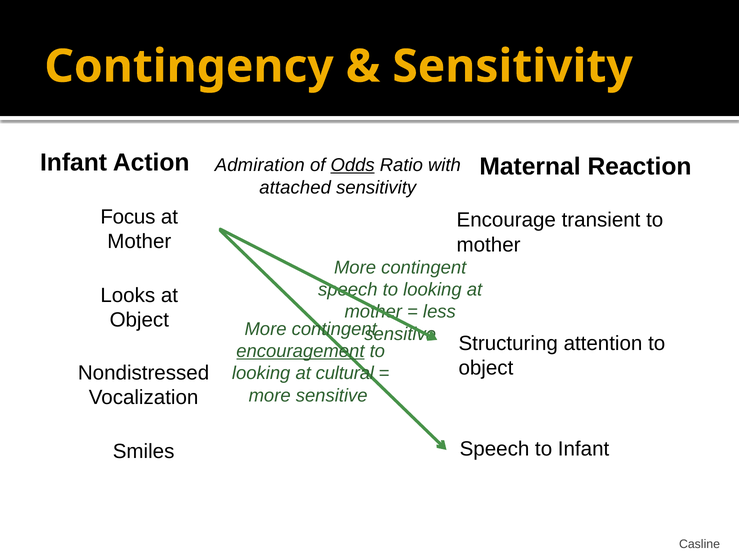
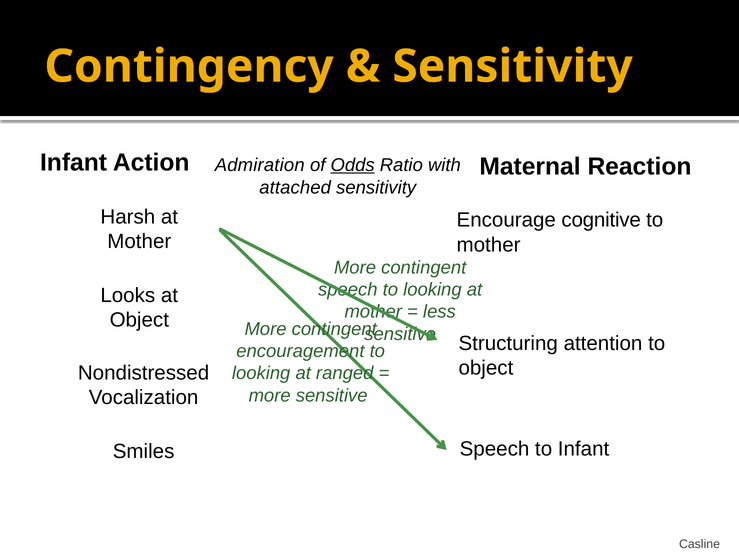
Focus: Focus -> Harsh (128, 217)
transient: transient -> cognitive (601, 220)
encouragement underline: present -> none (300, 351)
cultural: cultural -> ranged (345, 373)
